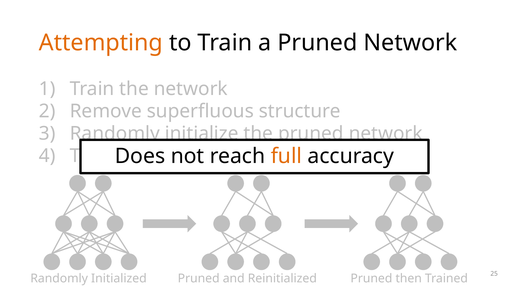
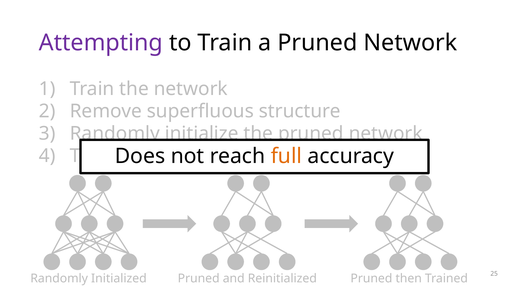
Attempting colour: orange -> purple (101, 43)
